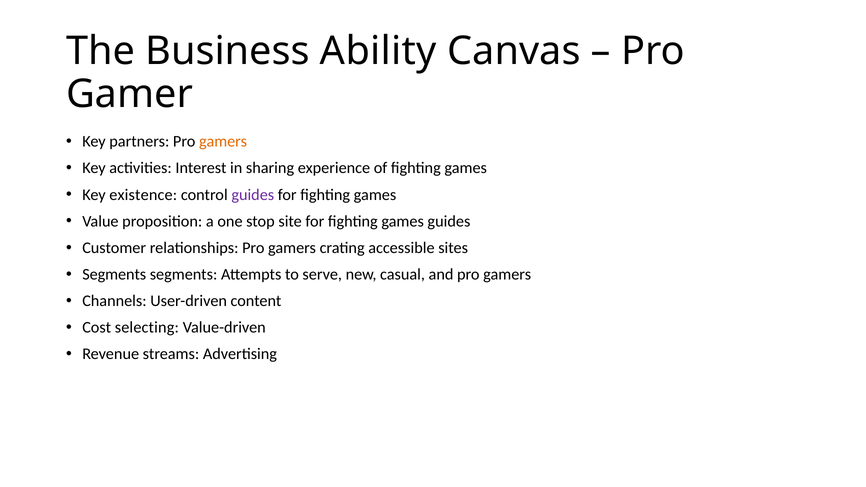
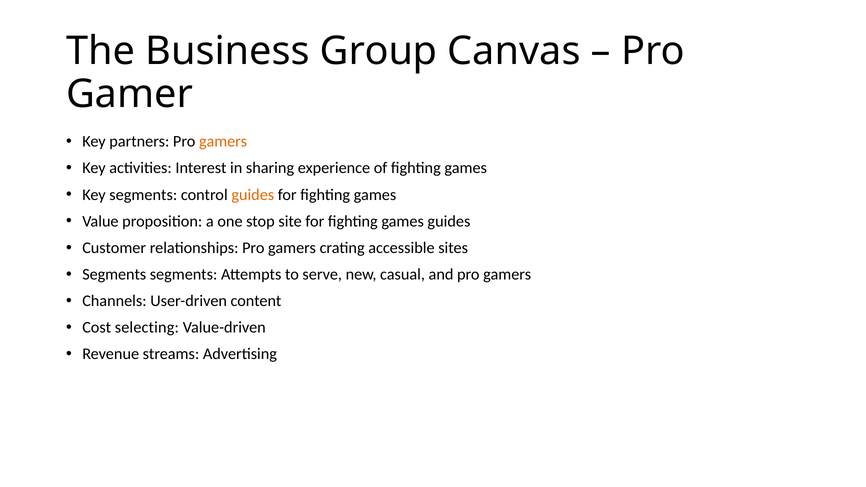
Ability: Ability -> Group (379, 51)
Key existence: existence -> segments (143, 195)
guides colour: purple -> orange (253, 195)
